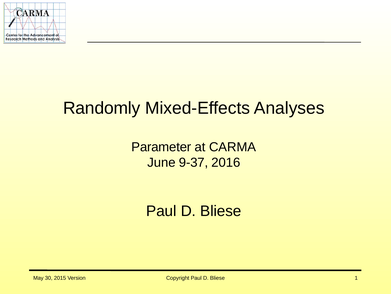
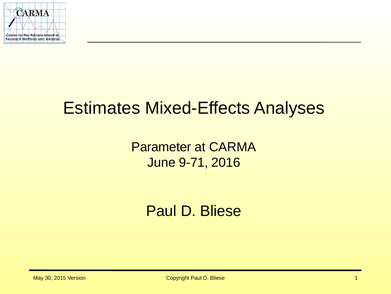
Randomly: Randomly -> Estimates (102, 108)
9-37: 9-37 -> 9-71 (194, 162)
